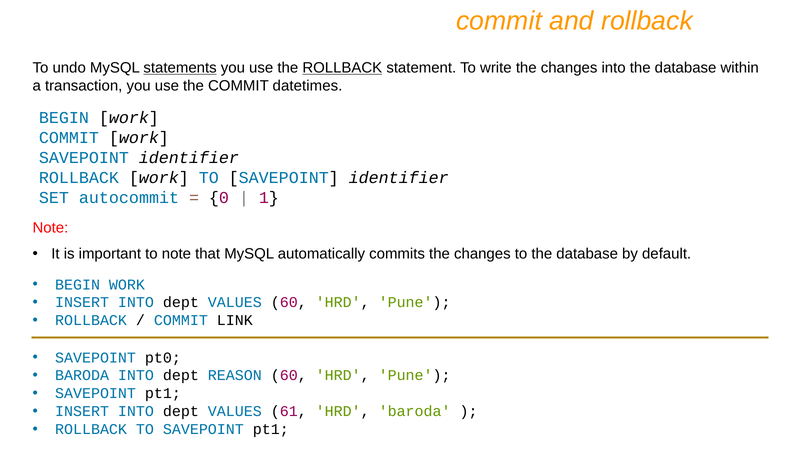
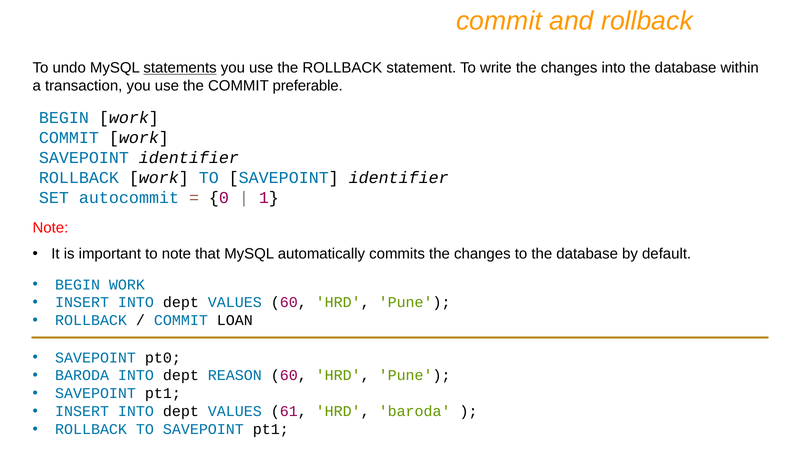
ROLLBACK underline: present -> none (342, 68)
datetimes: datetimes -> preferable (308, 86)
LINK: LINK -> LOAN (235, 321)
